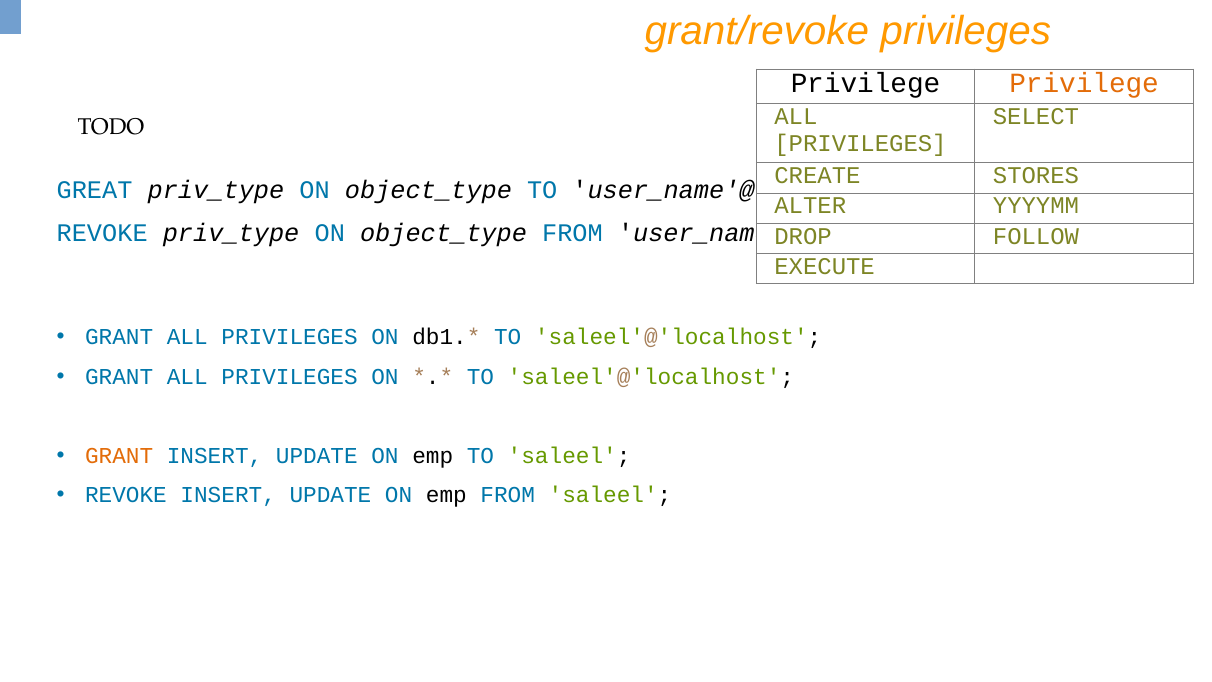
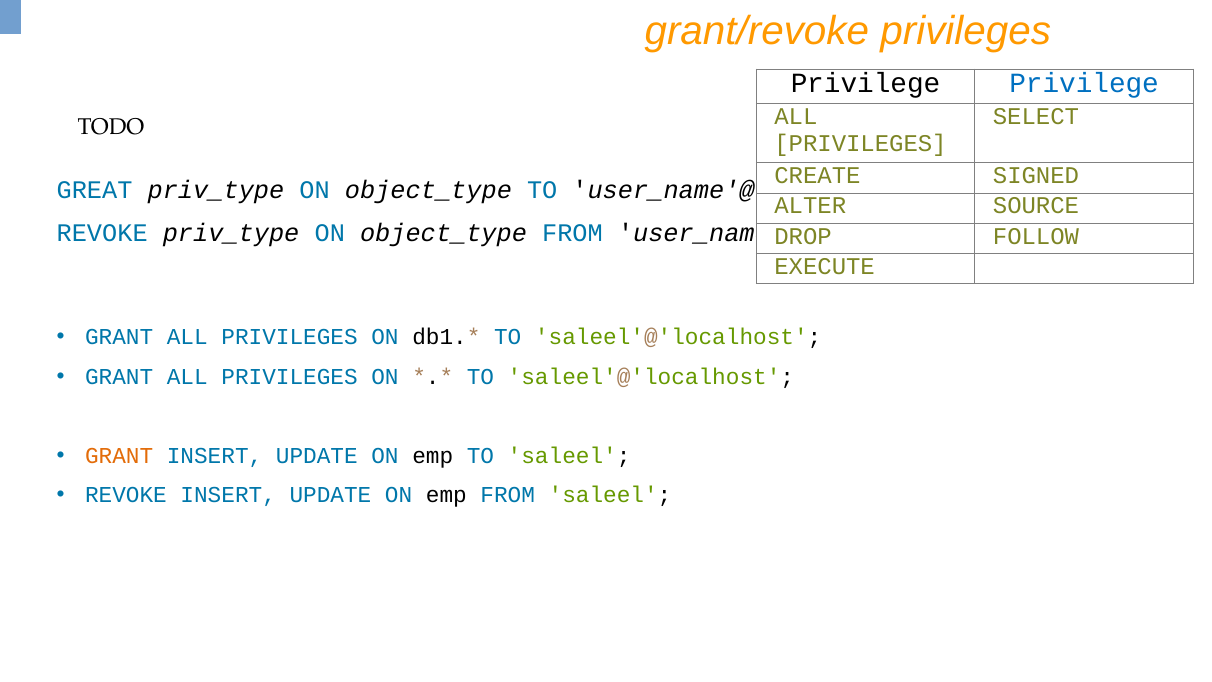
Privilege colour: orange -> blue (1084, 84)
STORES: STORES -> SIGNED (1036, 176)
YYYYMM: YYYYMM -> SOURCE (1036, 206)
